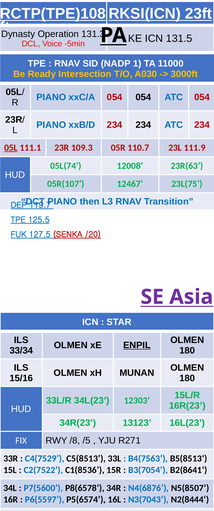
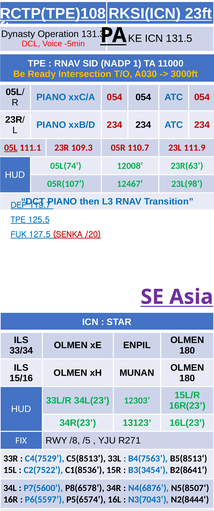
23L(75: 23L(75 -> 23L(98 (187, 184)
ENPIL underline: present -> none (137, 346)
B3(7054‘: B3(7054‘ -> B3(3454‘ (148, 471)
